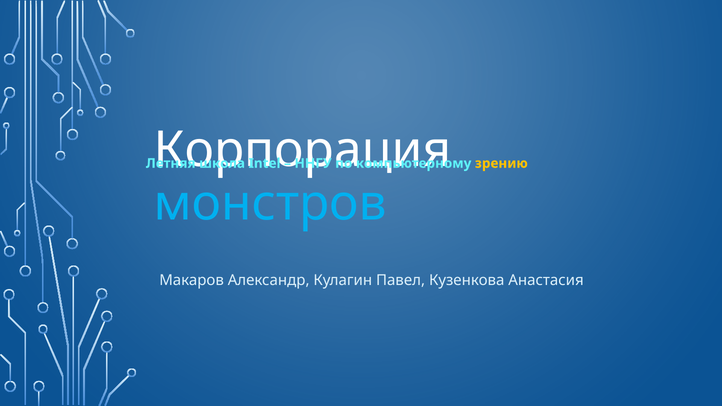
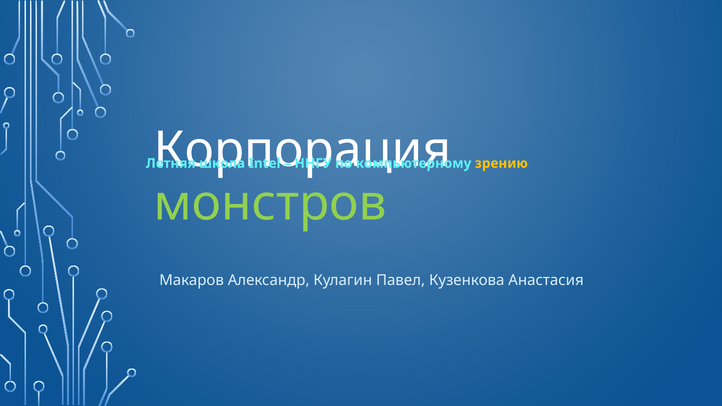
монстров colour: light blue -> light green (270, 203)
